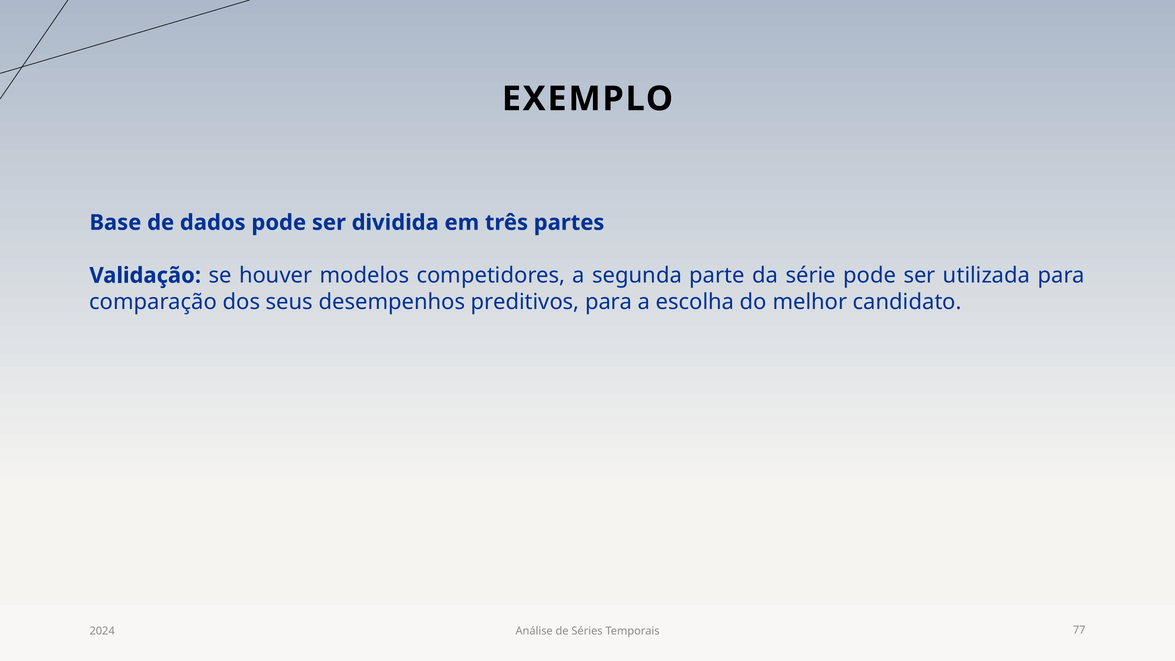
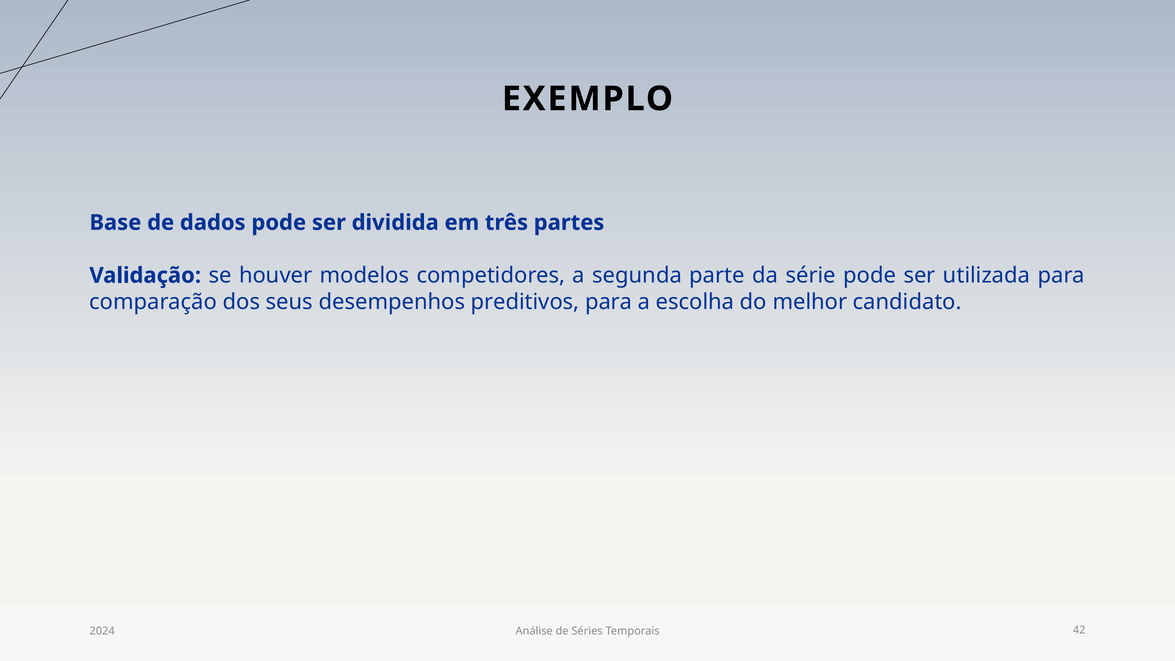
77: 77 -> 42 (1079, 630)
